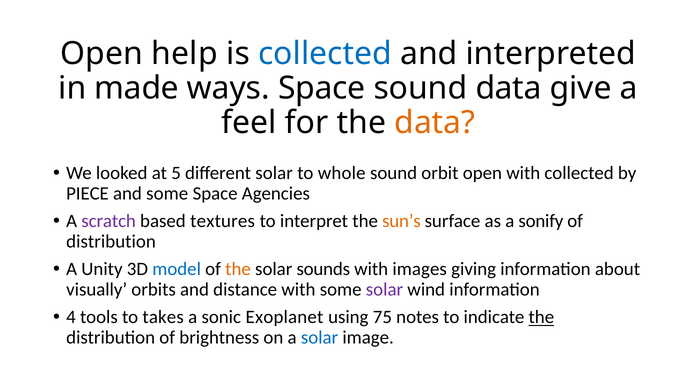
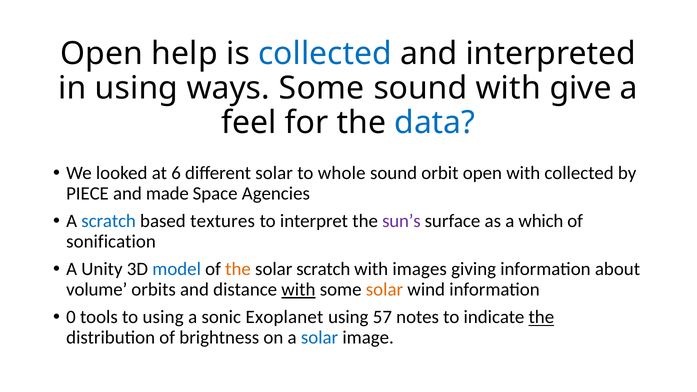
in made: made -> using (136, 88)
ways Space: Space -> Some (322, 88)
sound data: data -> with (508, 88)
data colour: orange -> blue (435, 123)
5: 5 -> 6 (176, 173)
and some: some -> made (167, 194)
scratch colour: purple -> blue (109, 221)
sun’s colour: orange -> purple (401, 221)
sonify: sonify -> which (541, 221)
distribution: distribution -> sonification (111, 242)
solar sounds: sounds -> scratch (323, 269)
visually: visually -> volume (97, 290)
with underline: none -> present (298, 290)
solar colour: purple -> orange (384, 290)
4: 4 -> 0 (71, 317)
to takes: takes -> using (163, 317)
75: 75 -> 57 (382, 317)
